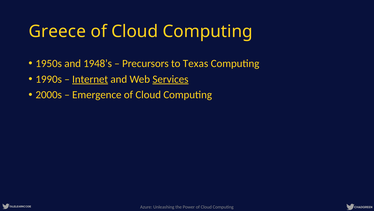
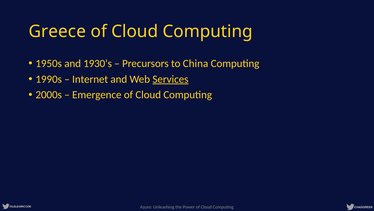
1948’s: 1948’s -> 1930’s (98, 63)
Texas: Texas -> China (196, 63)
Internet underline: present -> none (90, 79)
